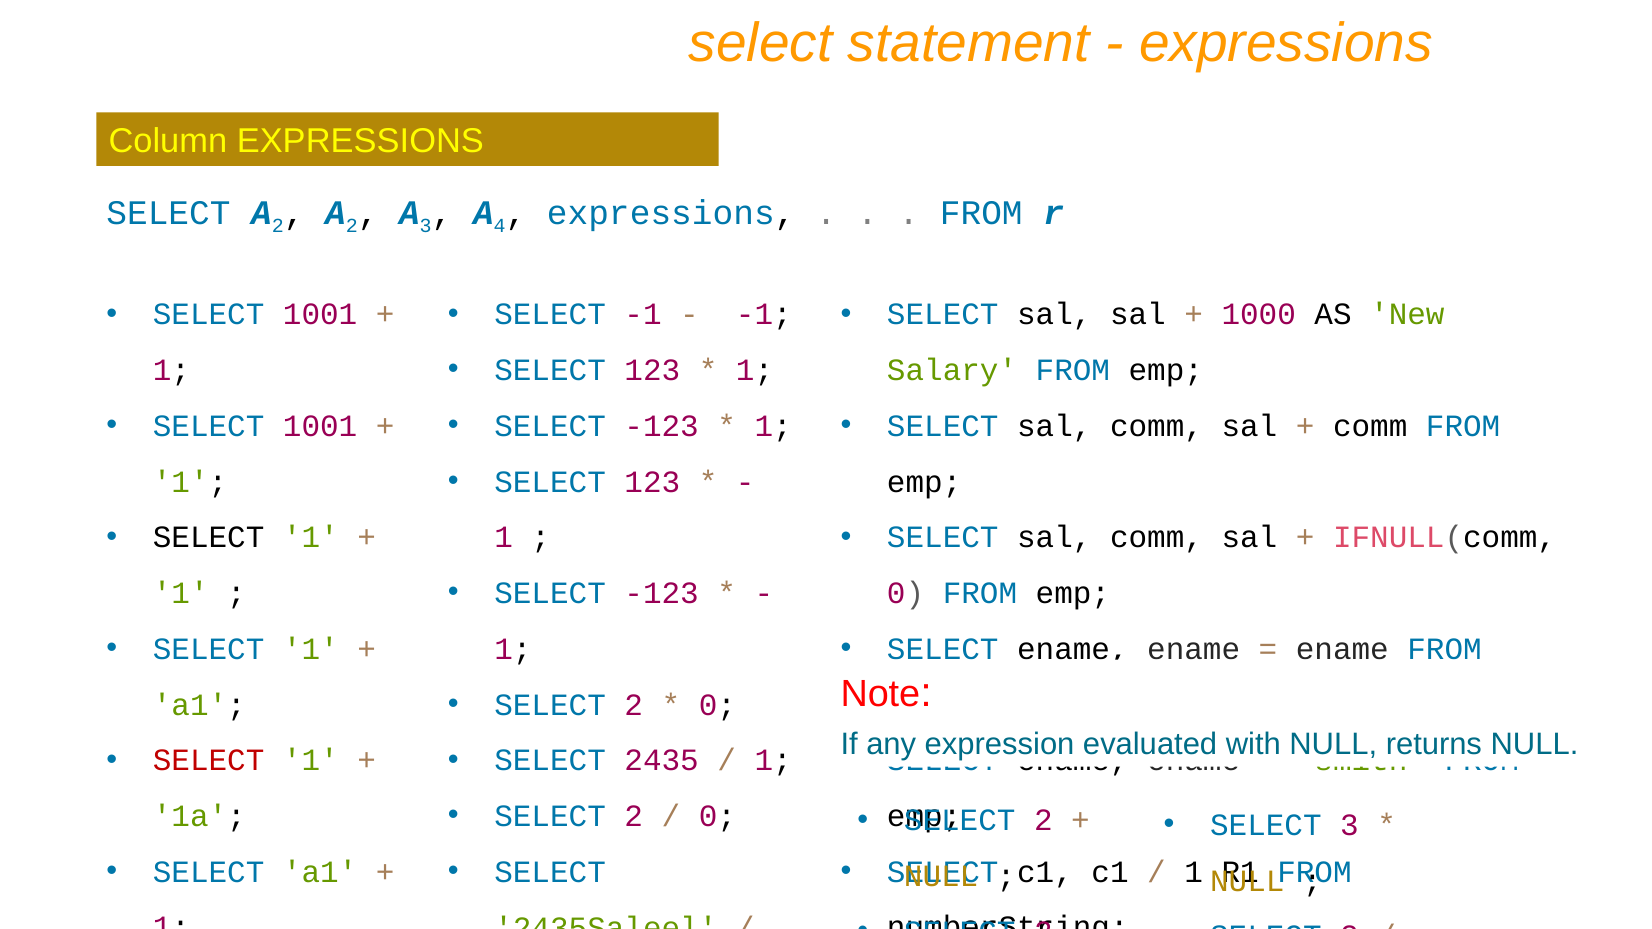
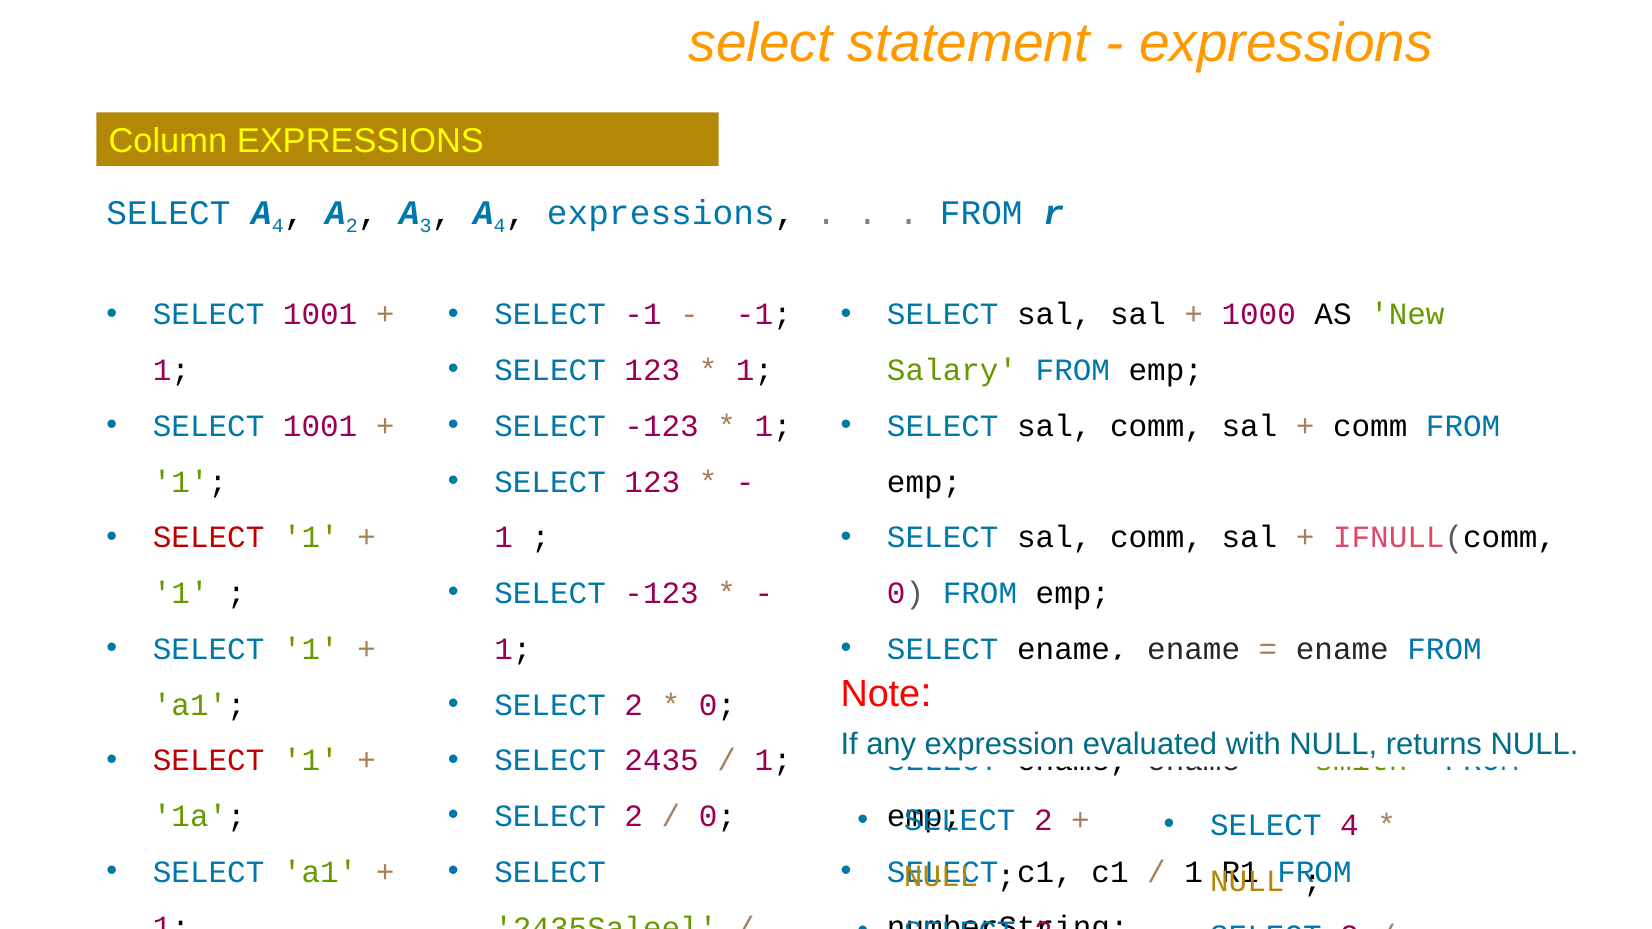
2: 2 -> 4 (278, 226)
SELECT colour: black -> red (209, 538)
SELECT 3: 3 -> 4 (1349, 826)
